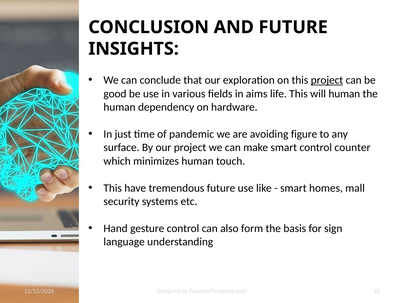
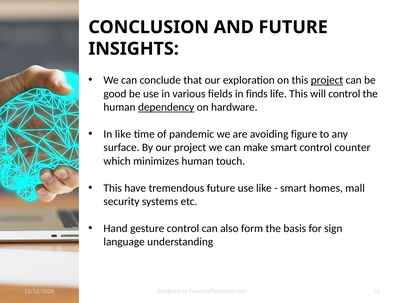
aims: aims -> finds (257, 94)
will human: human -> control (344, 94)
dependency underline: none -> present (166, 107)
In just: just -> like (123, 134)
